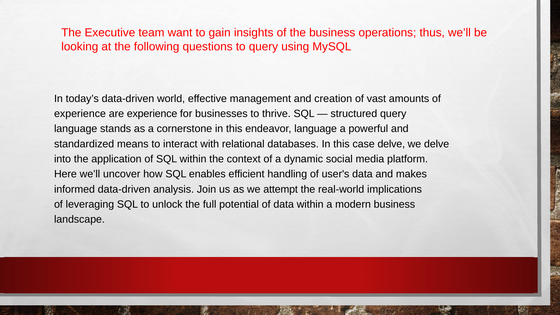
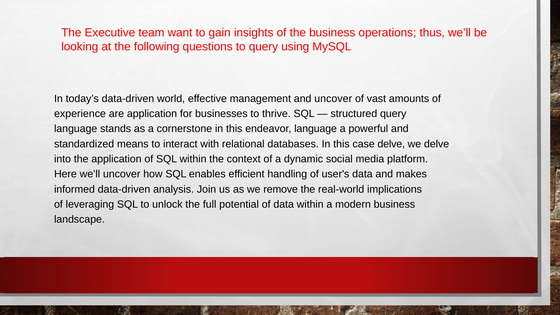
and creation: creation -> uncover (333, 99)
are experience: experience -> application (152, 114)
attempt: attempt -> remove (281, 189)
